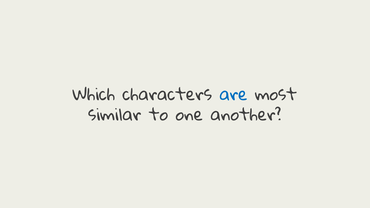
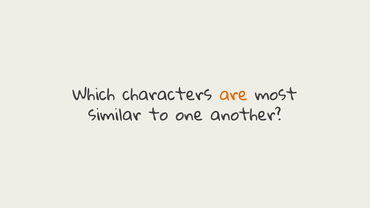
are colour: blue -> orange (234, 95)
